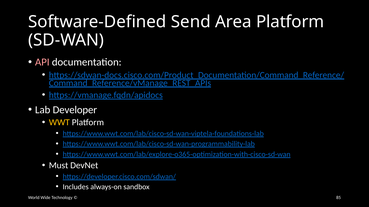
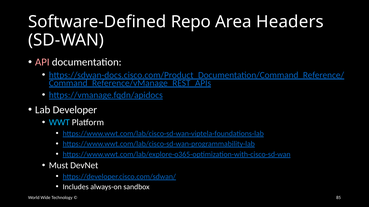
Send: Send -> Repo (191, 22)
Area Platform: Platform -> Headers (290, 22)
WWT colour: yellow -> light blue (59, 123)
